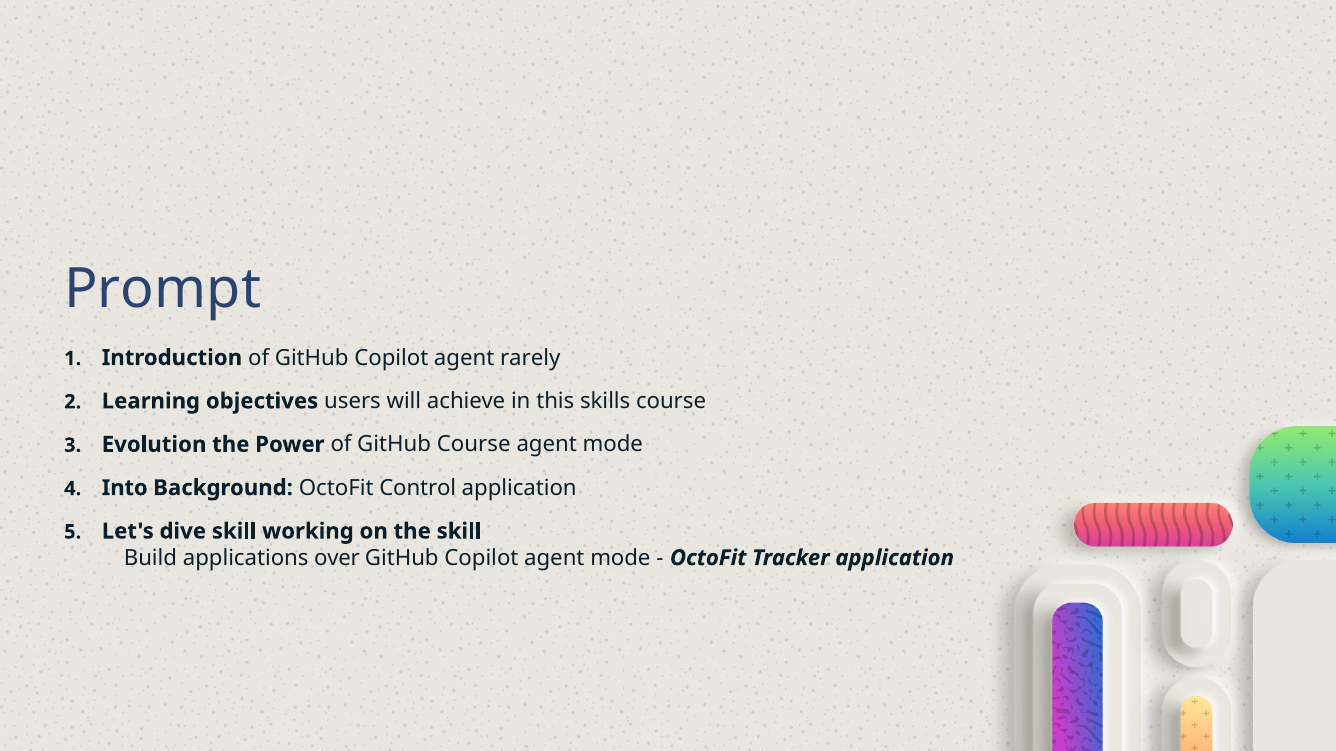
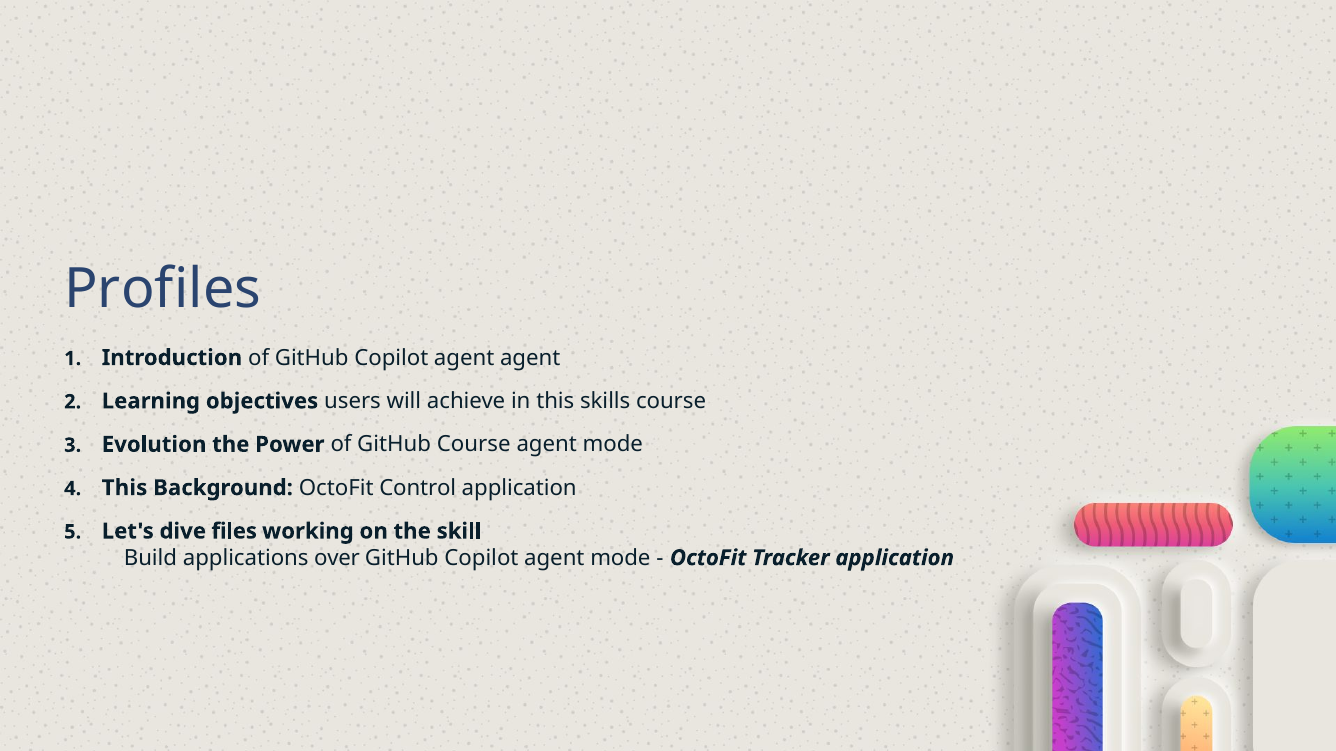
Prompt: Prompt -> Profiles (163, 289)
agent rarely: rarely -> agent (530, 358)
Into: Into -> This (125, 488)
dive skill: skill -> files (234, 532)
